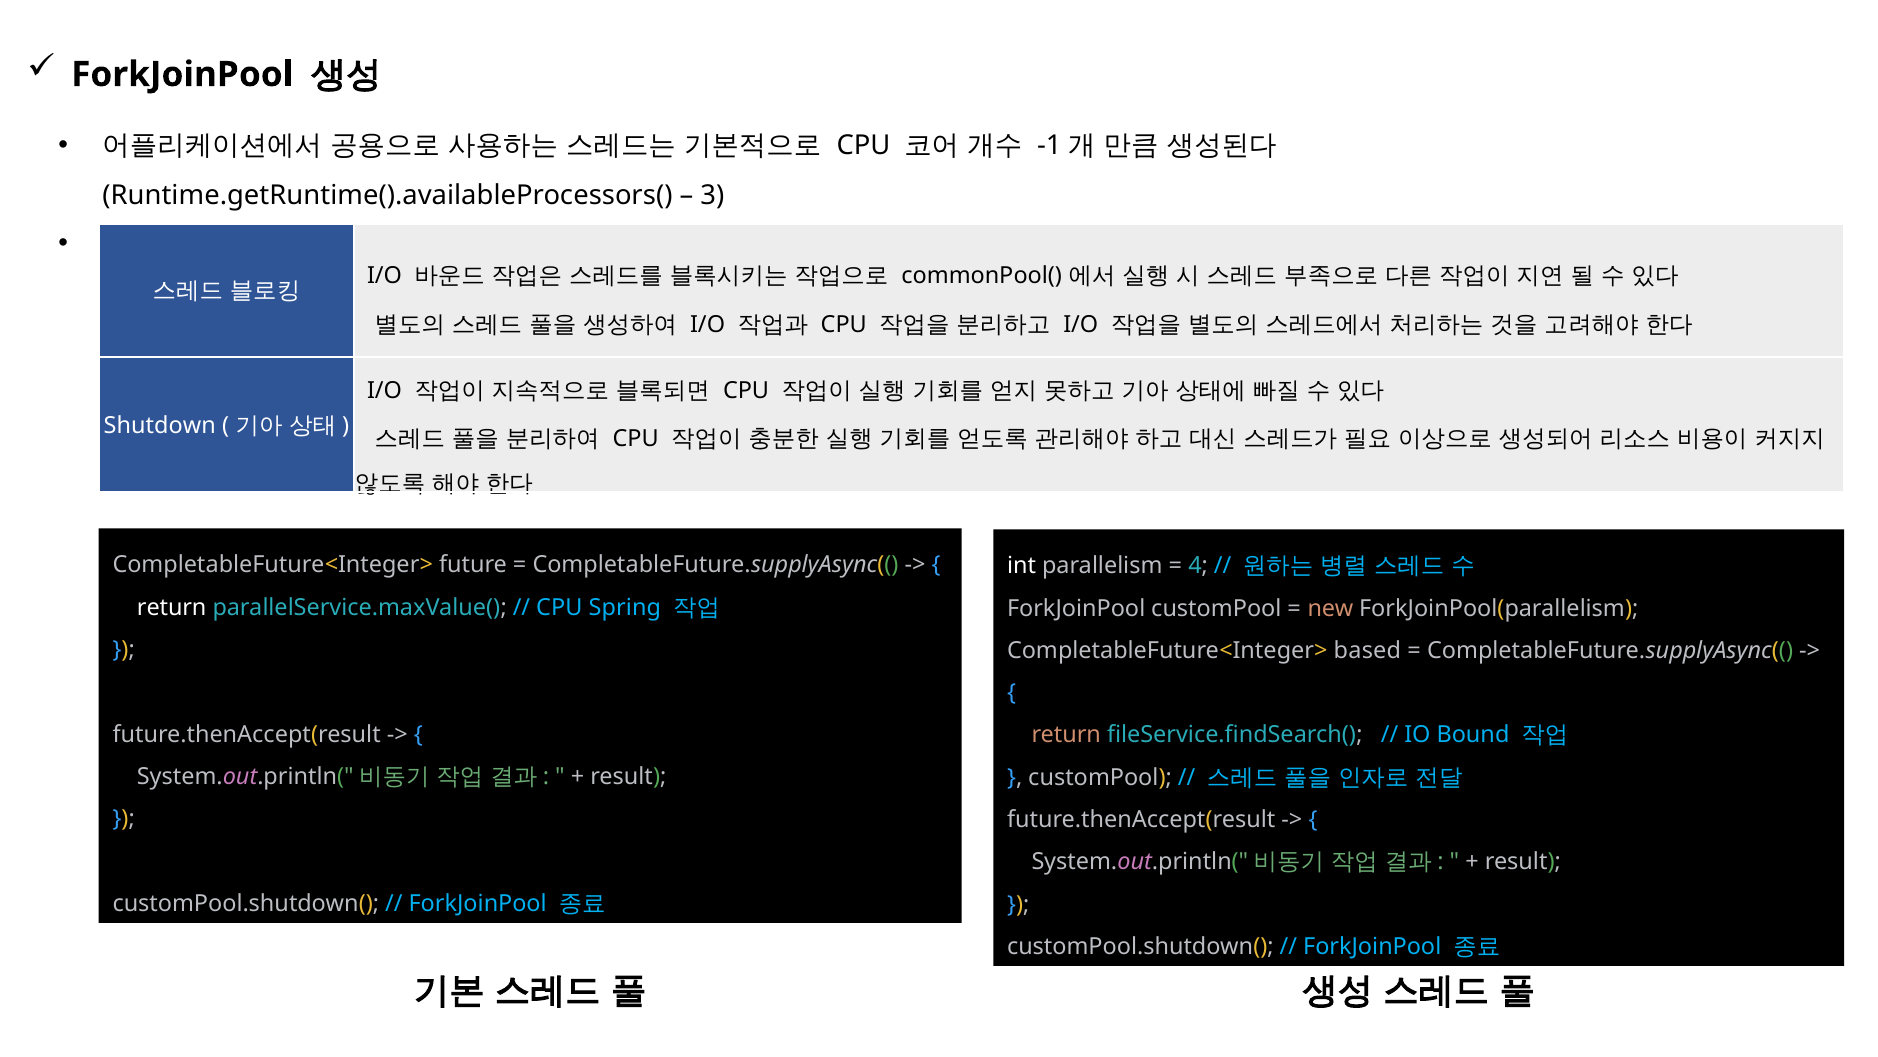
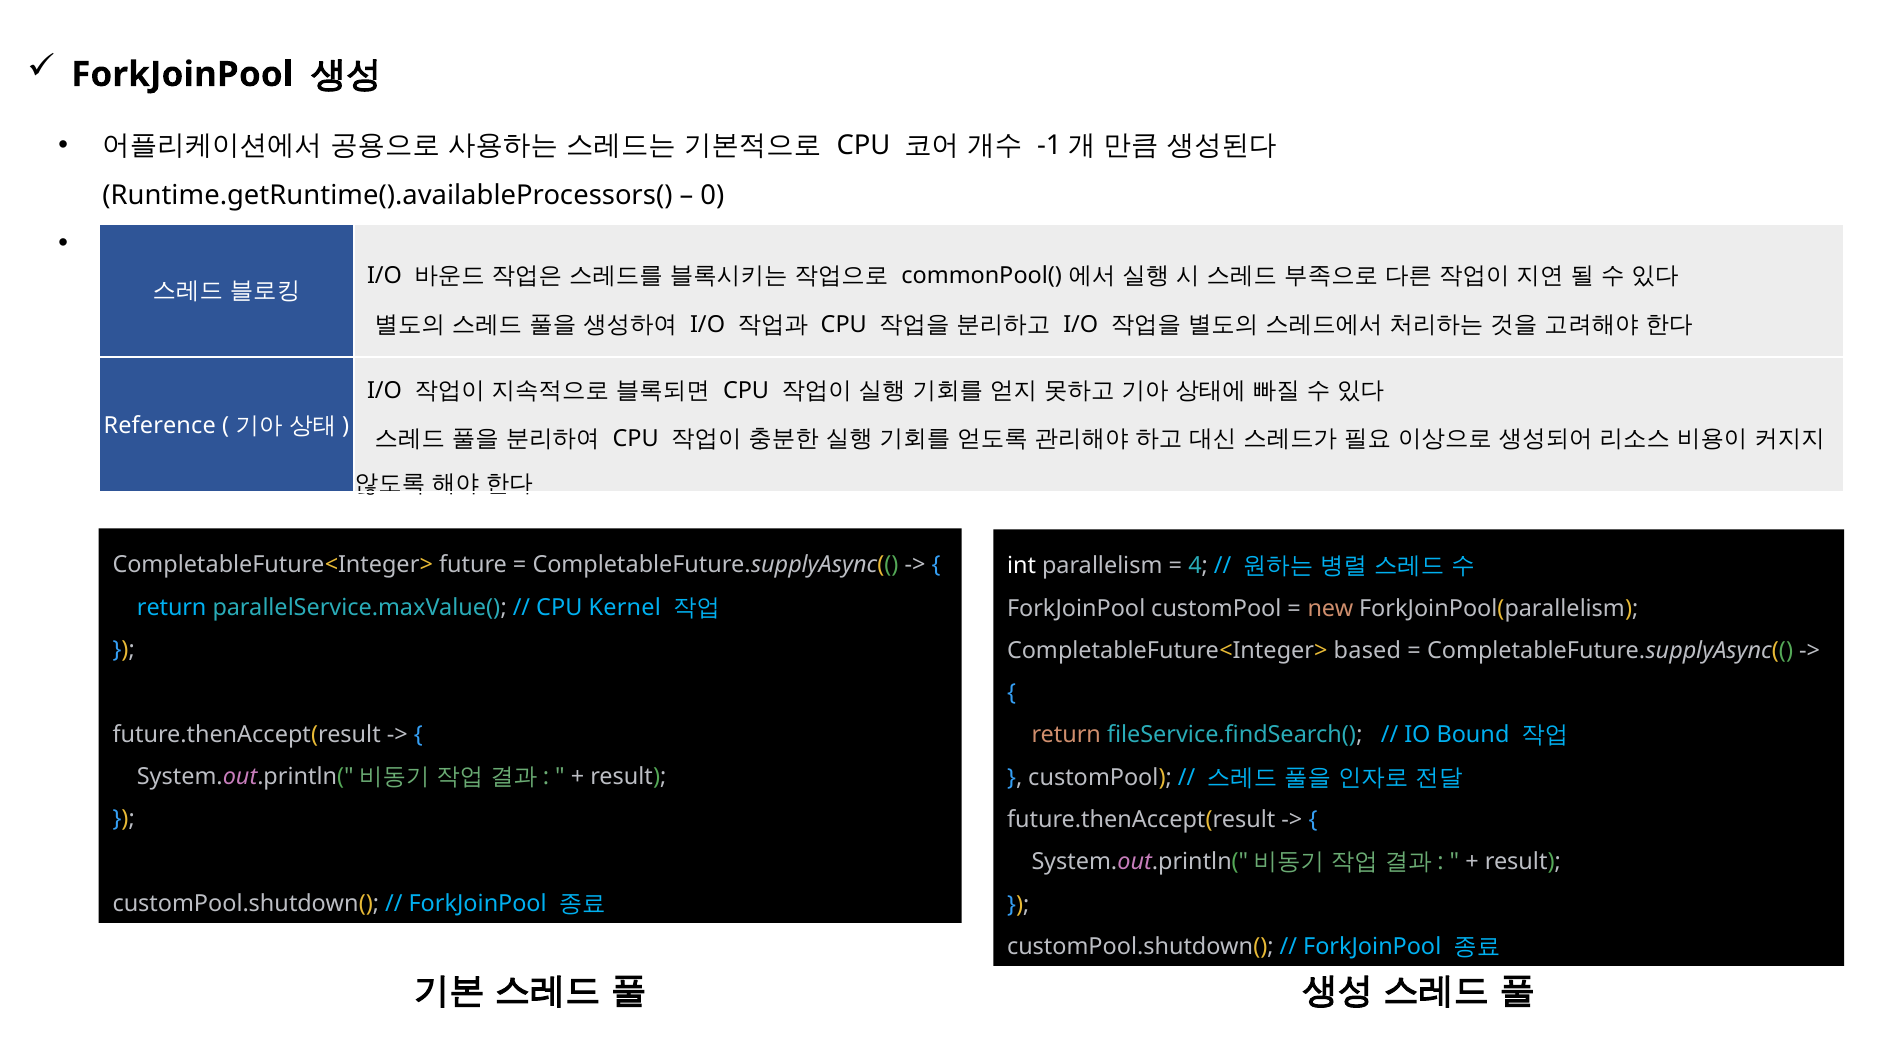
3: 3 -> 0 (712, 195)
Shutdown: Shutdown -> Reference (160, 426)
return colour: white -> light blue (172, 607)
Spring: Spring -> Kernel (625, 607)
